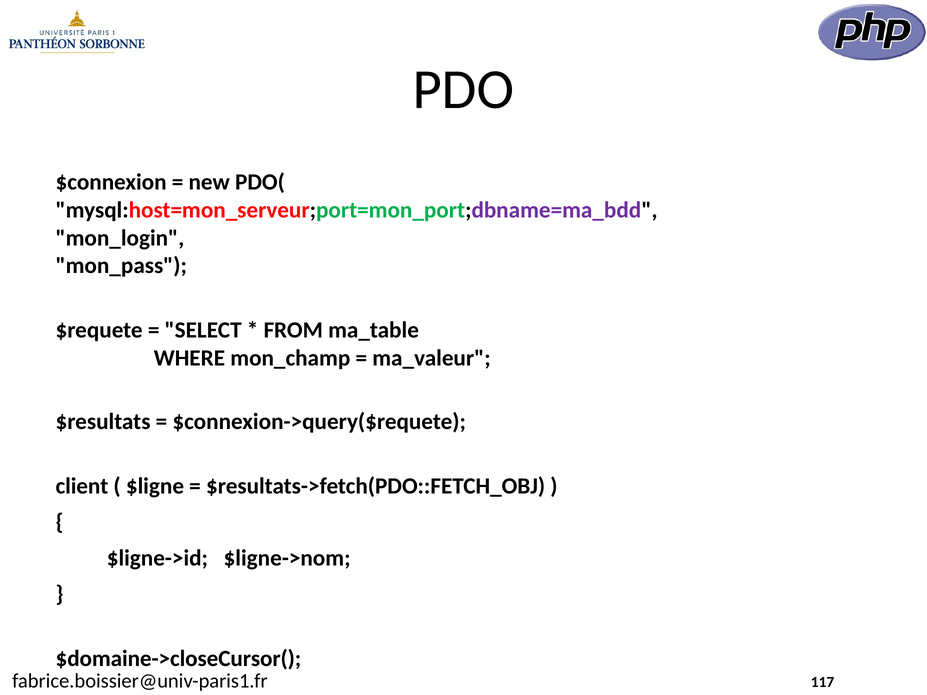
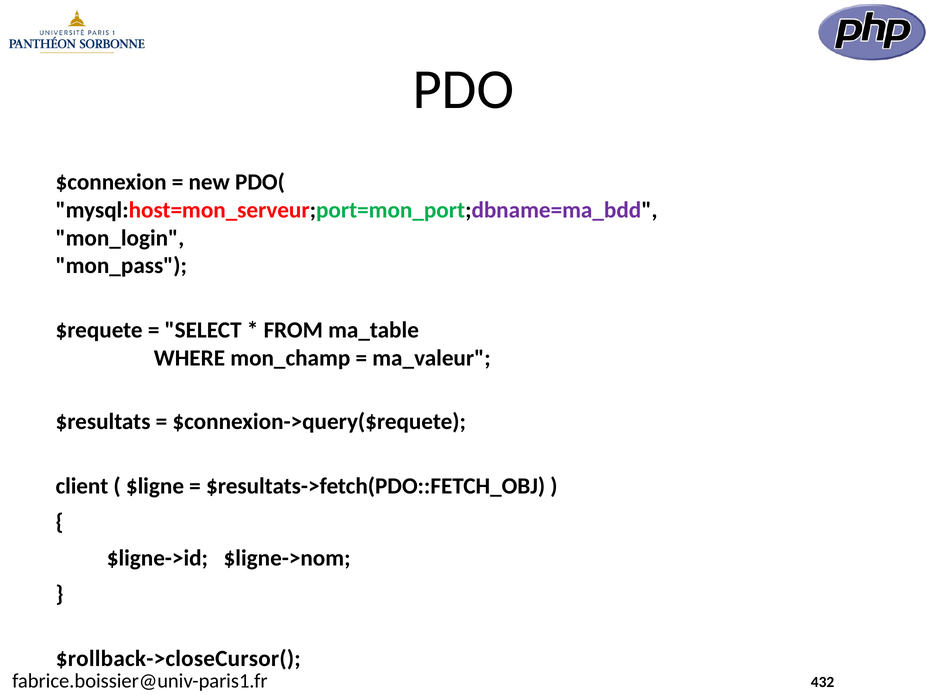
$domaine->closeCursor(: $domaine->closeCursor( -> $rollback->closeCursor( (178, 659)
117: 117 -> 432 (823, 682)
